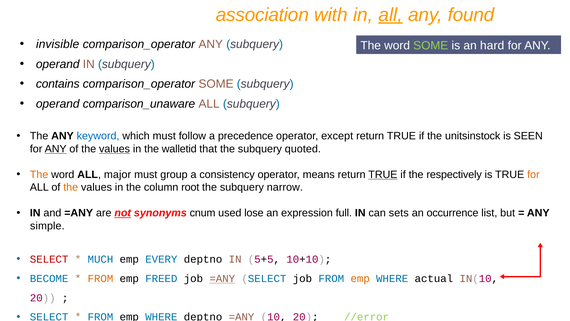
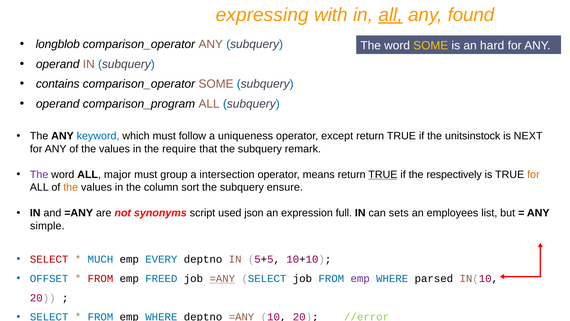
association: association -> expressing (262, 15)
invisible: invisible -> longblob (58, 44)
SOME colour: light green -> yellow (431, 45)
comparison_unaware: comparison_unaware -> comparison_program (139, 104)
precedence: precedence -> uniqueness (245, 136)
SEEN: SEEN -> NEXT (528, 136)
ANY underline: present -> none (56, 149)
values underline: present -> none (115, 149)
walletid: walletid -> require (179, 149)
quoted: quoted -> remark (303, 149)
The colour: orange -> purple (39, 174)
consistency: consistency -> intersection (227, 174)
root: root -> sort (190, 187)
narrow: narrow -> ensure (285, 187)
not underline: present -> none (123, 213)
cnum: cnum -> script (203, 213)
lose: lose -> json (254, 213)
occurrence: occurrence -> employees (452, 213)
BECOME: BECOME -> OFFSET (49, 278)
FROM colour: orange -> red (100, 278)
emp colour: orange -> purple (360, 278)
actual: actual -> parsed (434, 278)
